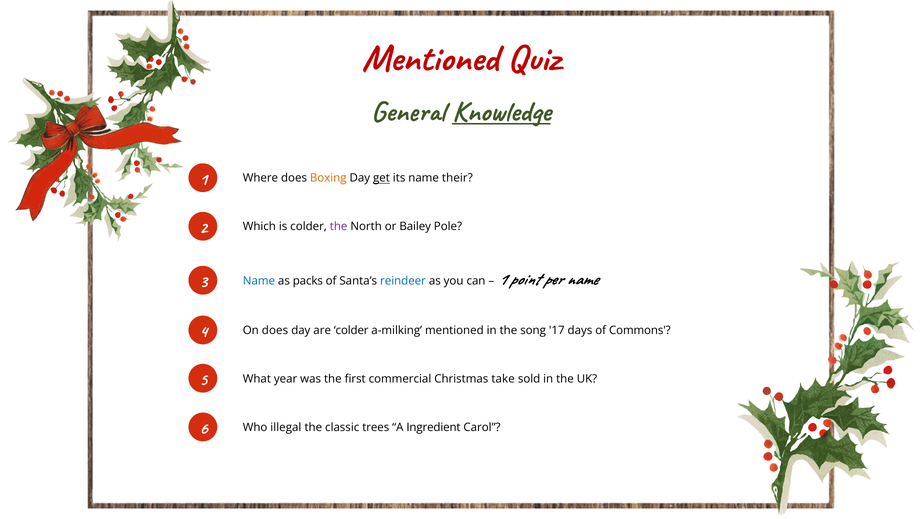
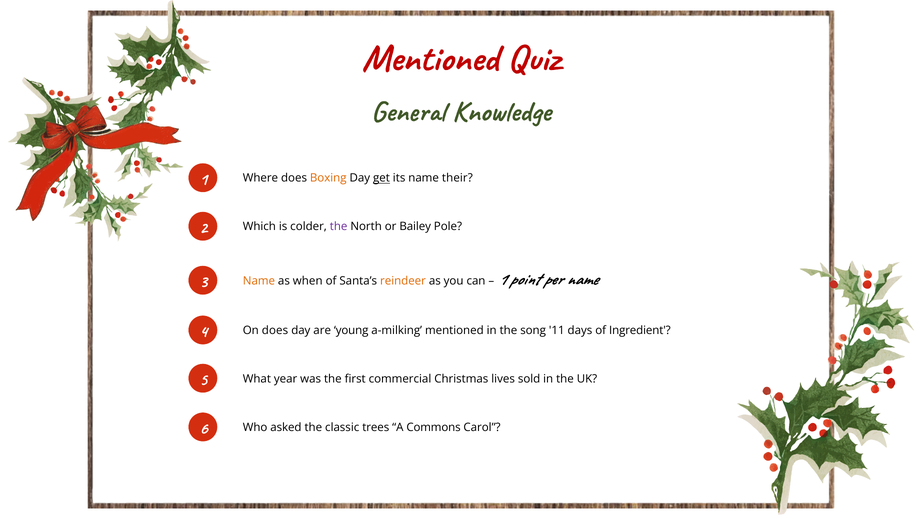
Knowledge underline: present -> none (501, 111)
Name colour: blue -> orange (259, 281)
packs: packs -> when (308, 281)
reindeer colour: blue -> orange (403, 281)
are colder: colder -> young (351, 330)
17: 17 -> 11 (557, 330)
Commons: Commons -> Ingredient (640, 330)
take: take -> lives (503, 379)
illegal: illegal -> asked (286, 427)
Ingredient: Ingredient -> Commons (433, 427)
